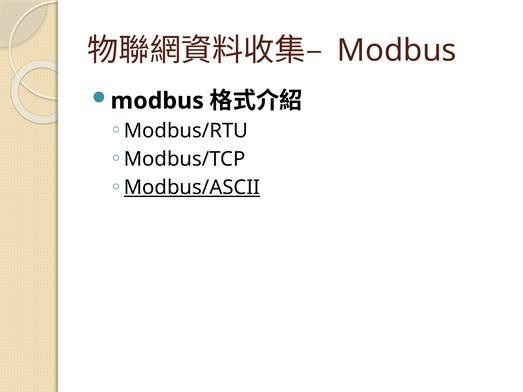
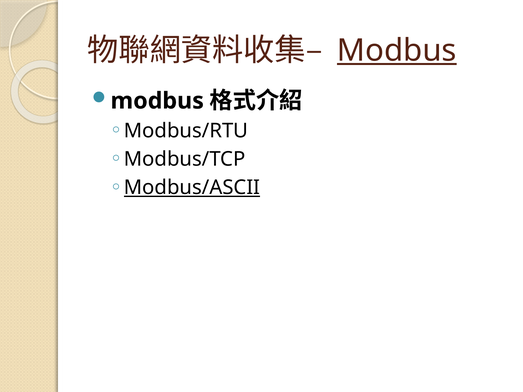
Modbus underline: none -> present (397, 51)
